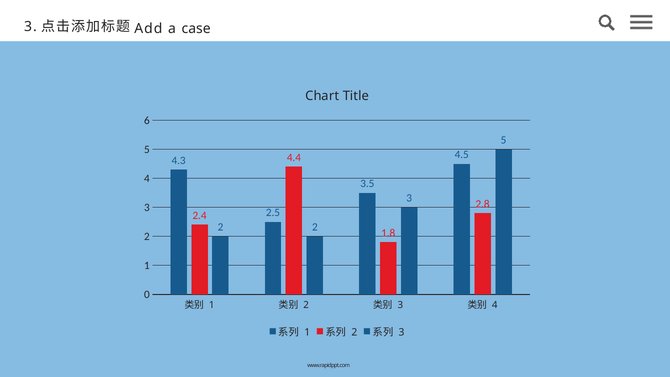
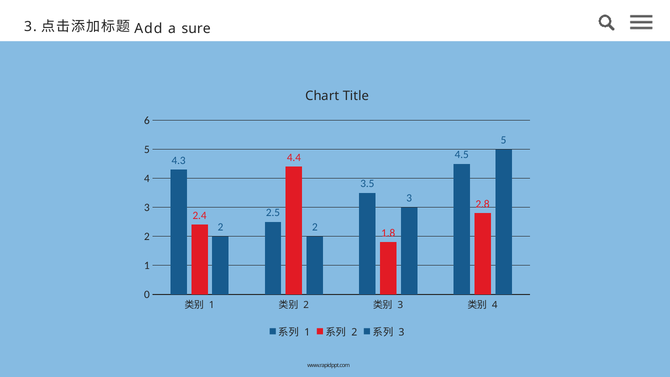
case: case -> sure (196, 29)
